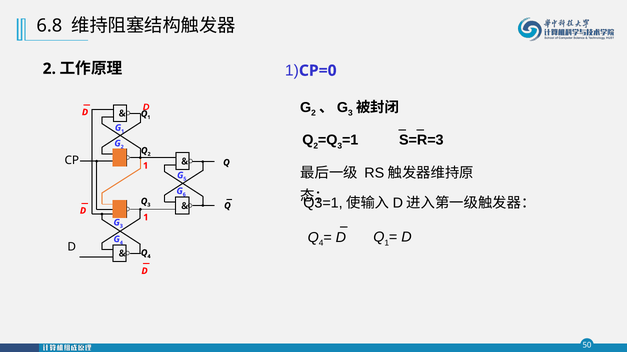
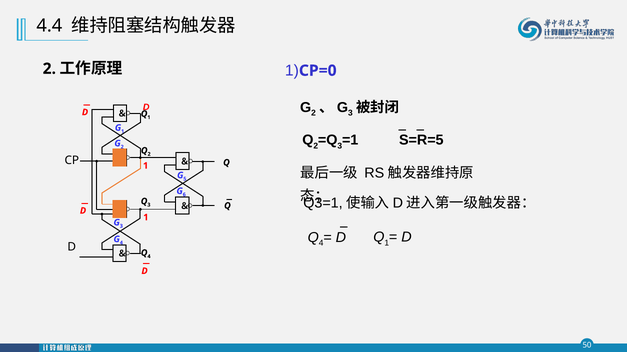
6.8: 6.8 -> 4.4 (49, 26)
S=R=3: S=R=3 -> S=R=5 (421, 140)
